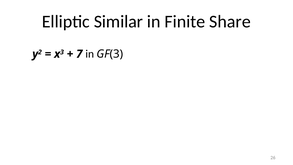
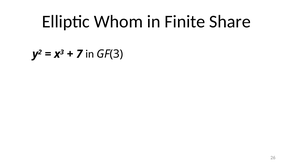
Similar: Similar -> Whom (118, 22)
